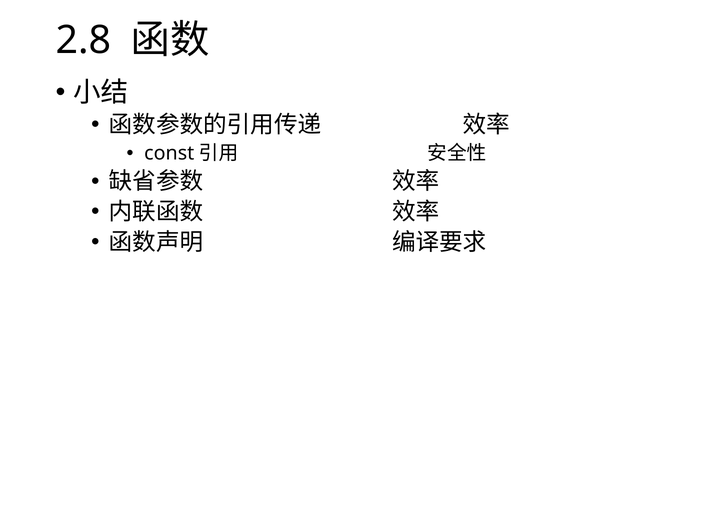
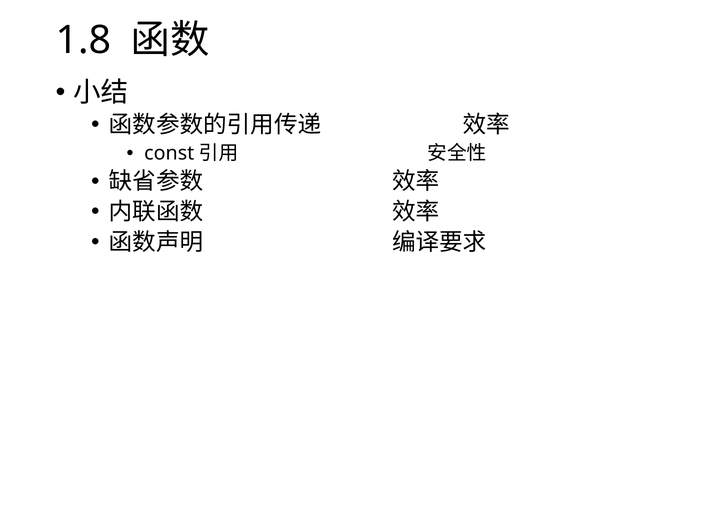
2.8: 2.8 -> 1.8 (83, 40)
